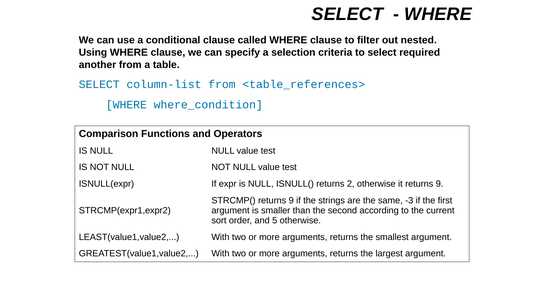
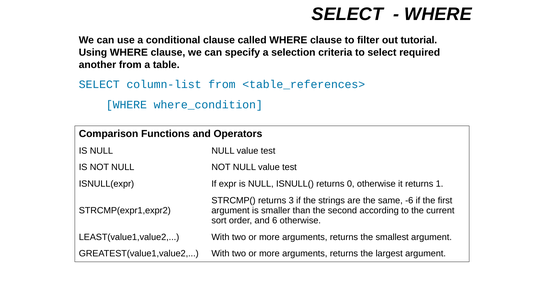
nested: nested -> tutorial (419, 40)
2: 2 -> 0 (351, 184)
it returns 9: 9 -> 1 (440, 184)
STRCMP( returns 9: 9 -> 3 (291, 200)
-3: -3 -> -6 (409, 200)
5: 5 -> 6 (275, 221)
